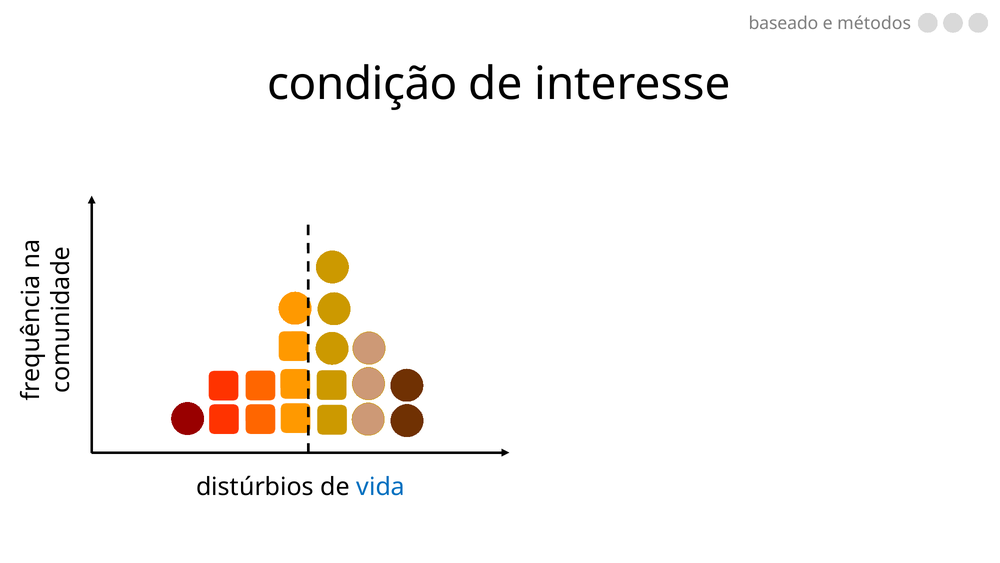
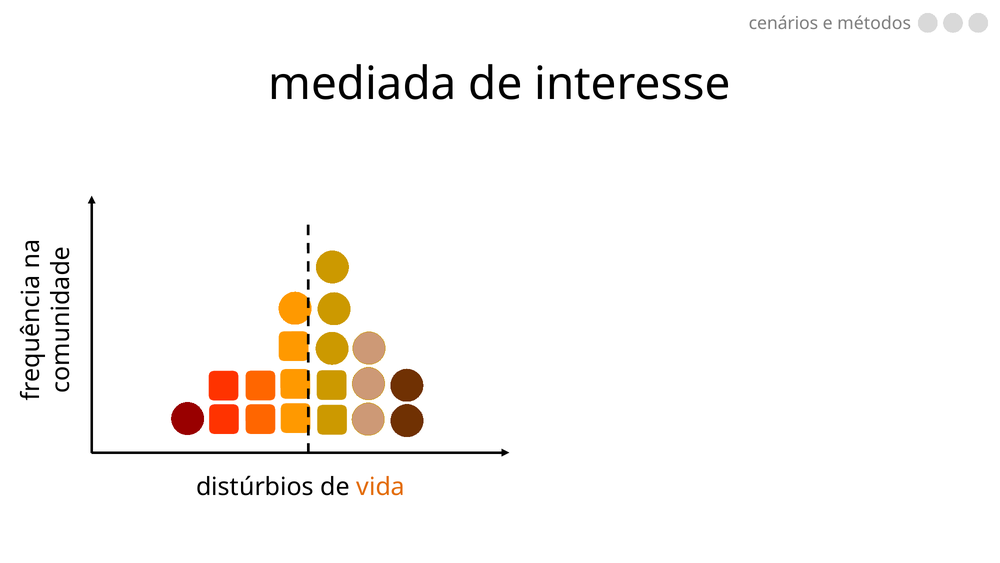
baseado: baseado -> cenários (783, 23)
condição: condição -> mediada (362, 84)
vida colour: blue -> orange (381, 487)
